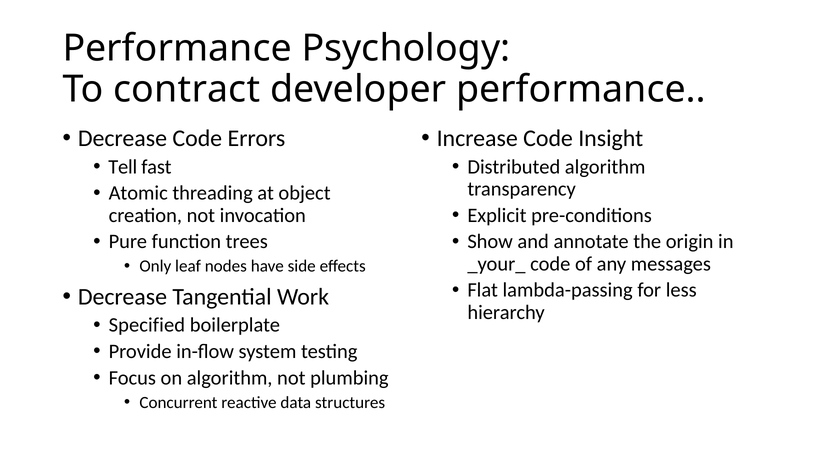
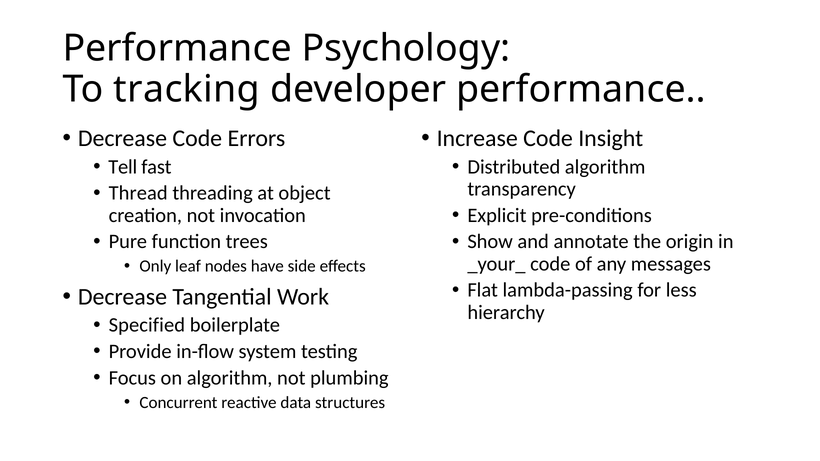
contract: contract -> tracking (187, 89)
Atomic: Atomic -> Thread (138, 193)
